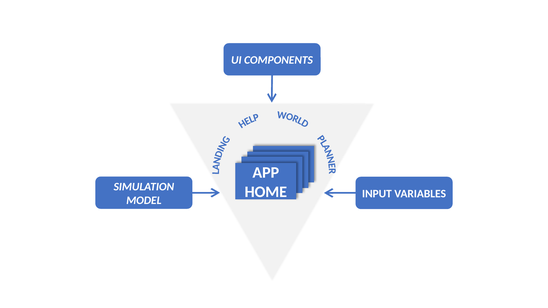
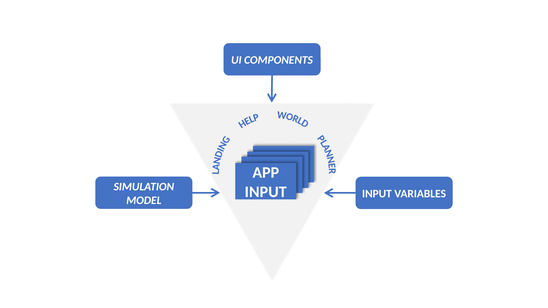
HOME: HOME -> INPUT (266, 192)
